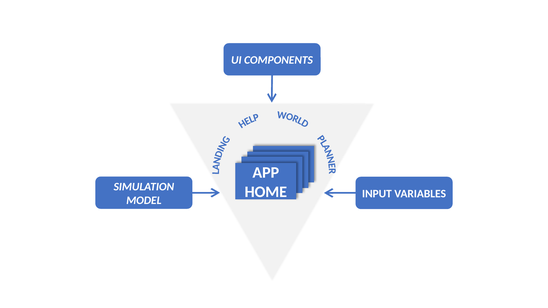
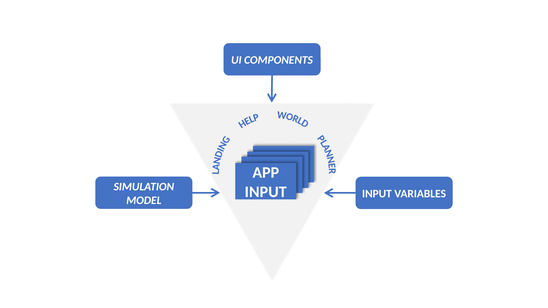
HOME: HOME -> INPUT (266, 192)
